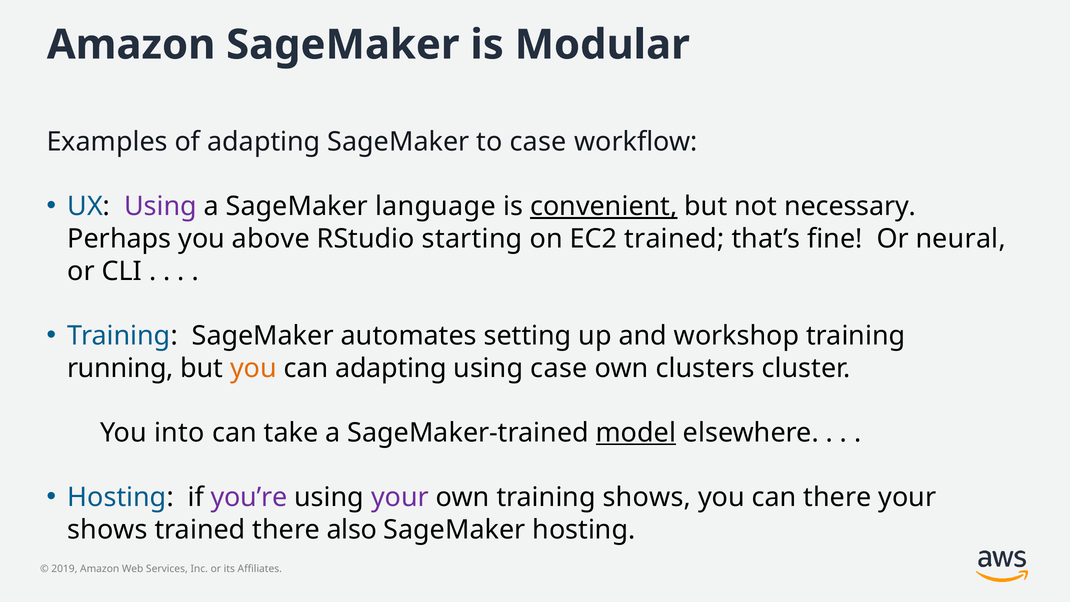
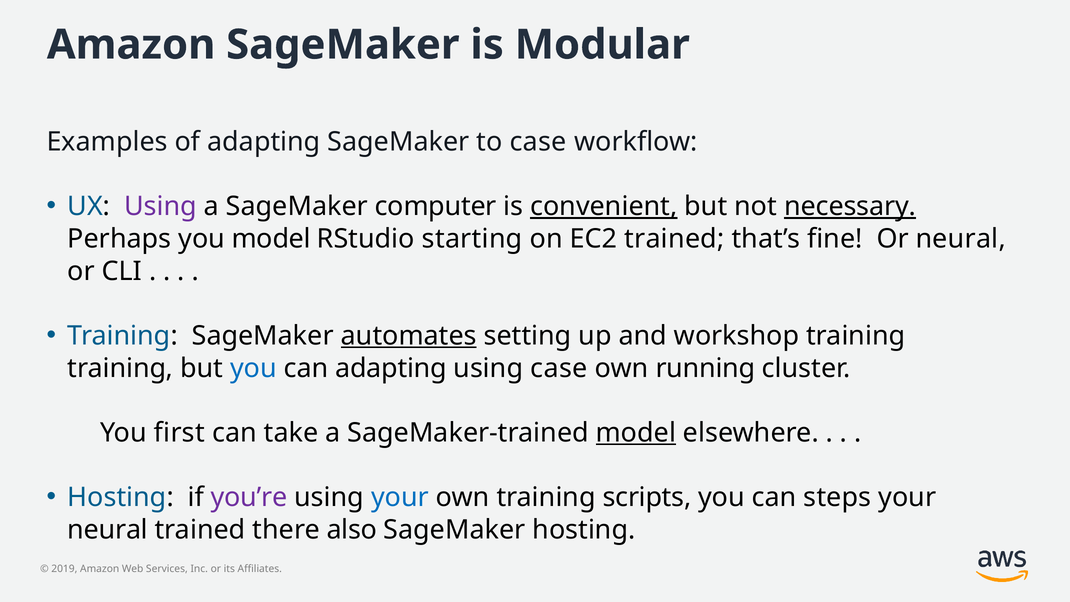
language: language -> computer (436, 206)
necessary underline: none -> present (850, 206)
you above: above -> model (271, 239)
automates underline: none -> present (409, 336)
running: running -> training (120, 368)
you colour: orange -> blue (253, 368)
clusters: clusters -> running (705, 368)
into: into -> first (179, 433)
your colour: purple -> blue (400, 497)
training shows: shows -> scripts (647, 497)
can there: there -> steps (837, 497)
shows: shows -> neural (108, 530)
